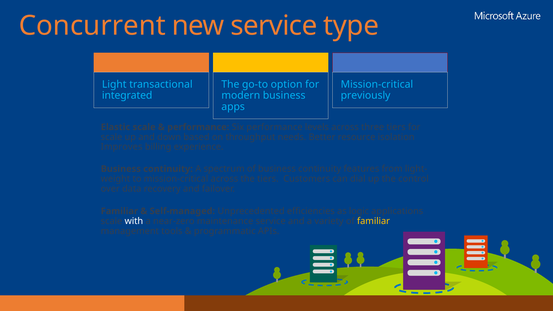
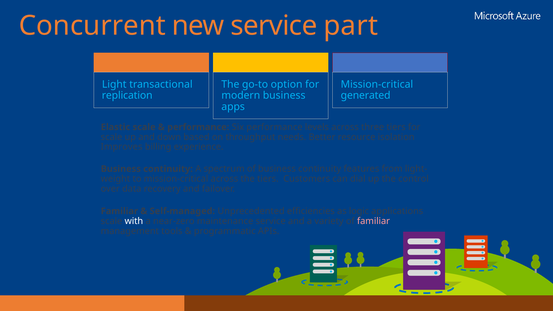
type: type -> part (351, 26)
integrated: integrated -> replication (127, 96)
previously: previously -> generated (366, 96)
familiar colour: yellow -> pink (373, 221)
